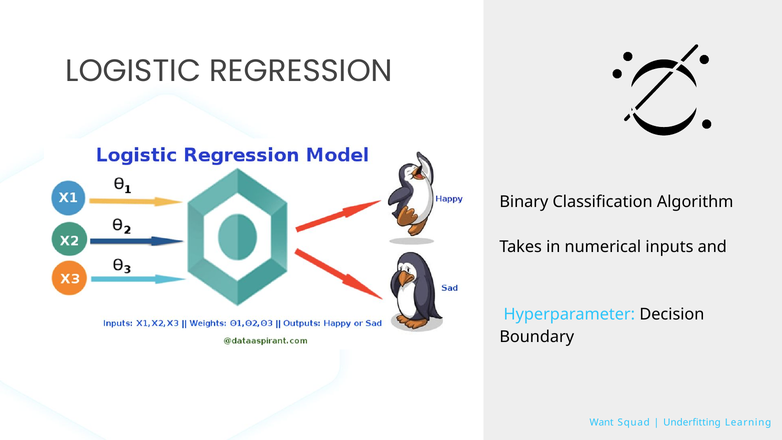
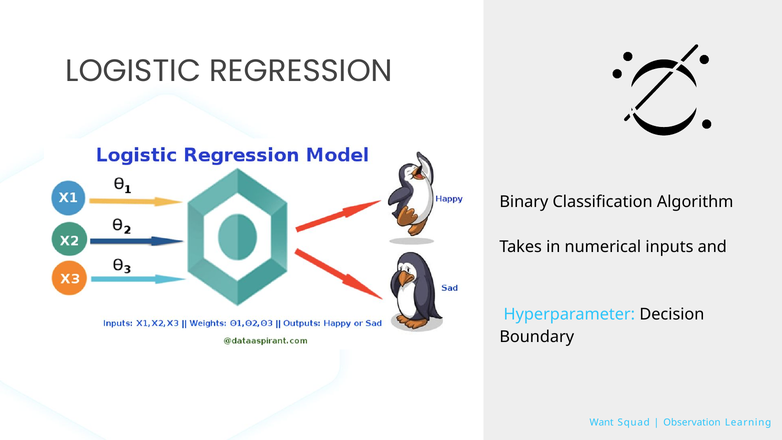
Underfitting: Underfitting -> Observation (692, 422)
